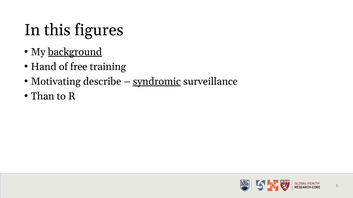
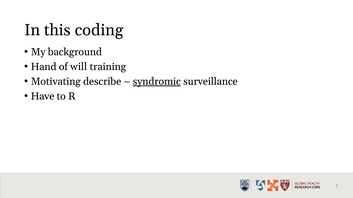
figures: figures -> coding (99, 30)
background underline: present -> none (75, 52)
free: free -> will (79, 67)
Than: Than -> Have (43, 97)
